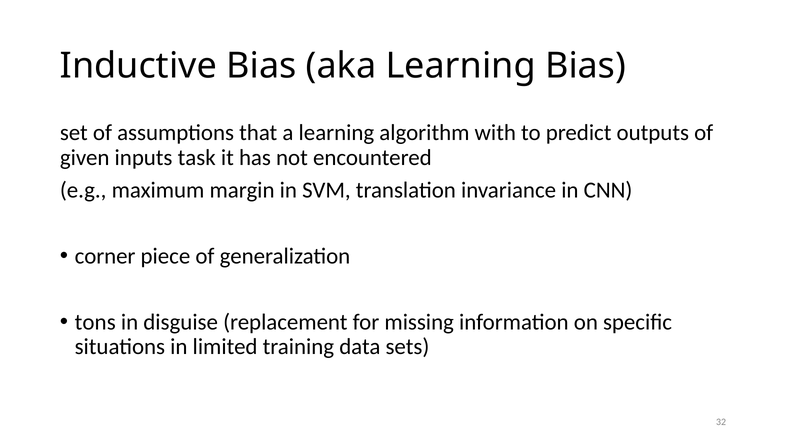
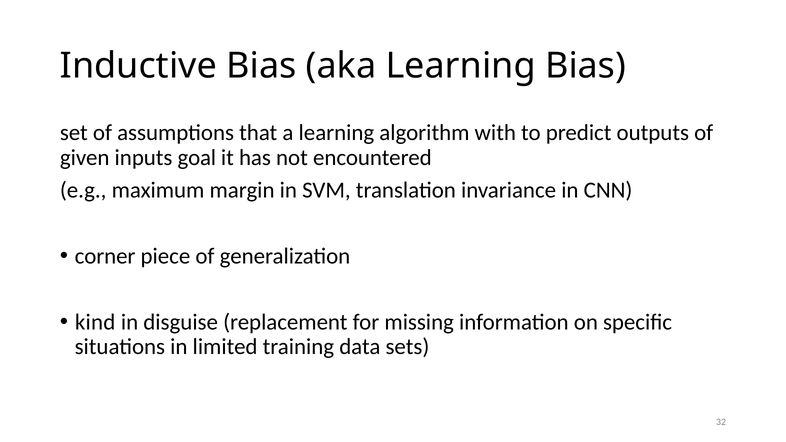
task: task -> goal (197, 158)
tons: tons -> kind (95, 322)
